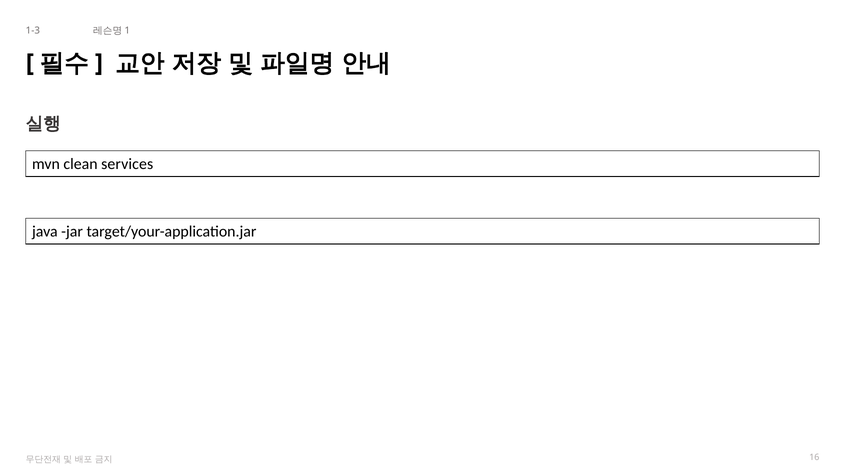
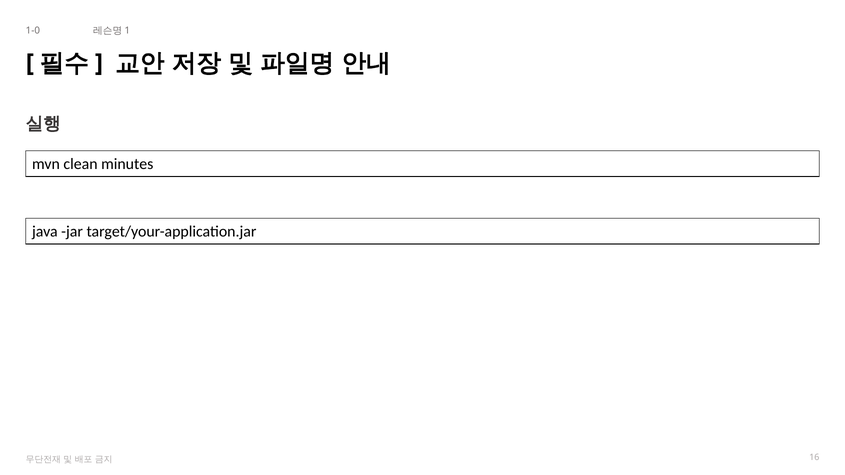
1-3: 1-3 -> 1-0 (33, 31)
services: services -> minutes (127, 164)
